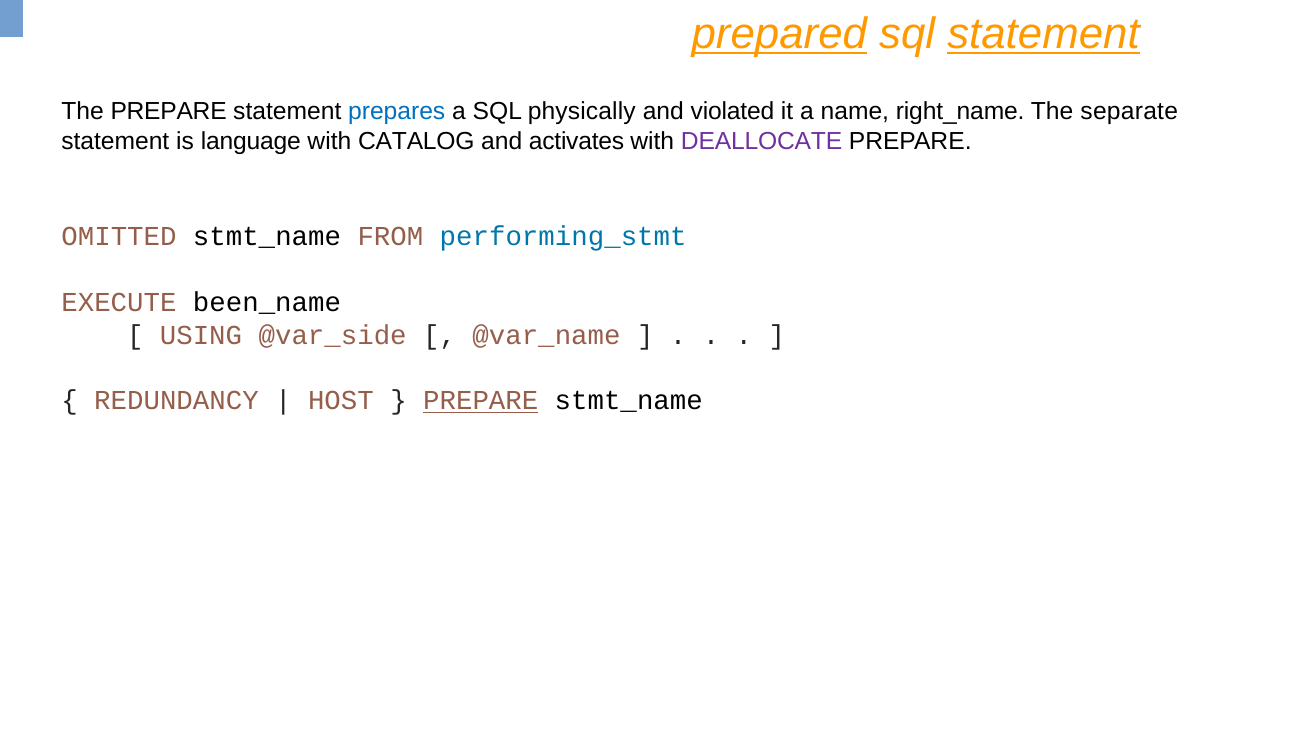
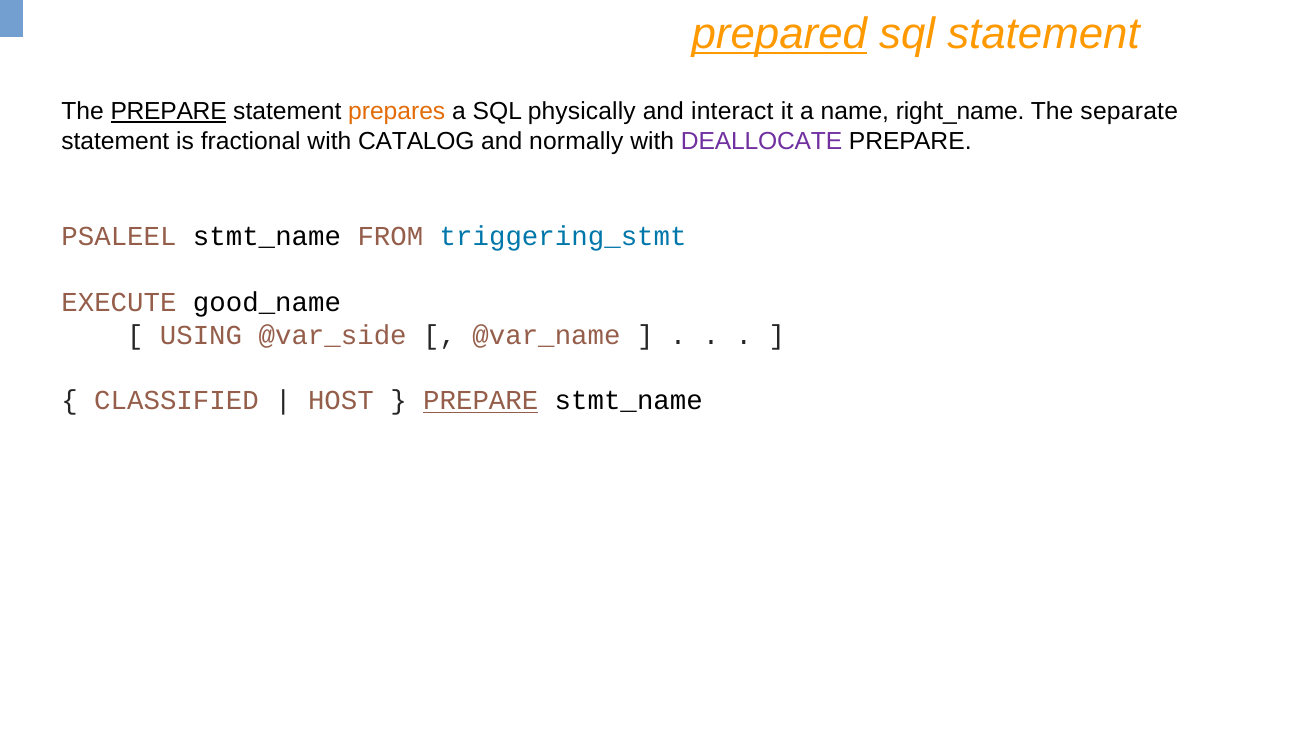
statement underline: present -> none (1043, 34)
PREPARE underline: none -> present (169, 112)
prepares colour: blue -> orange (397, 112)
violated: violated -> interact (732, 112)
language: language -> fractional (251, 141)
activates: activates -> normally (576, 141)
OMITTED: OMITTED -> PSALEEL (119, 237)
performing_stmt: performing_stmt -> triggering_stmt (563, 237)
been_name: been_name -> good_name (267, 302)
REDUNDANCY: REDUNDANCY -> CLASSIFIED (176, 401)
